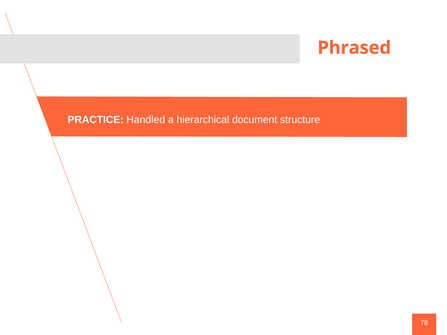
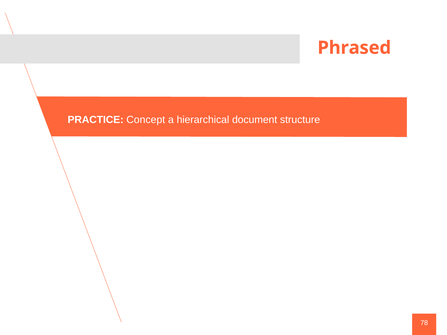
Handled: Handled -> Concept (146, 120)
